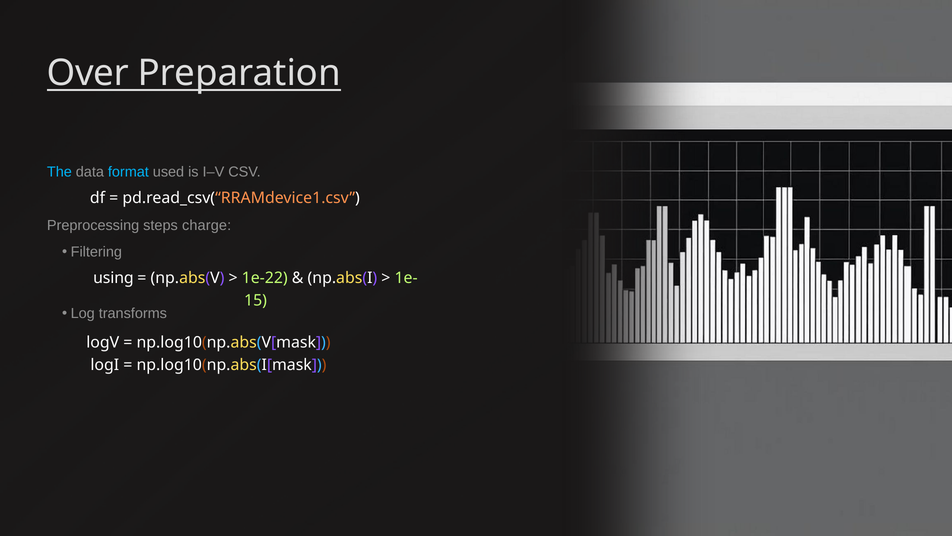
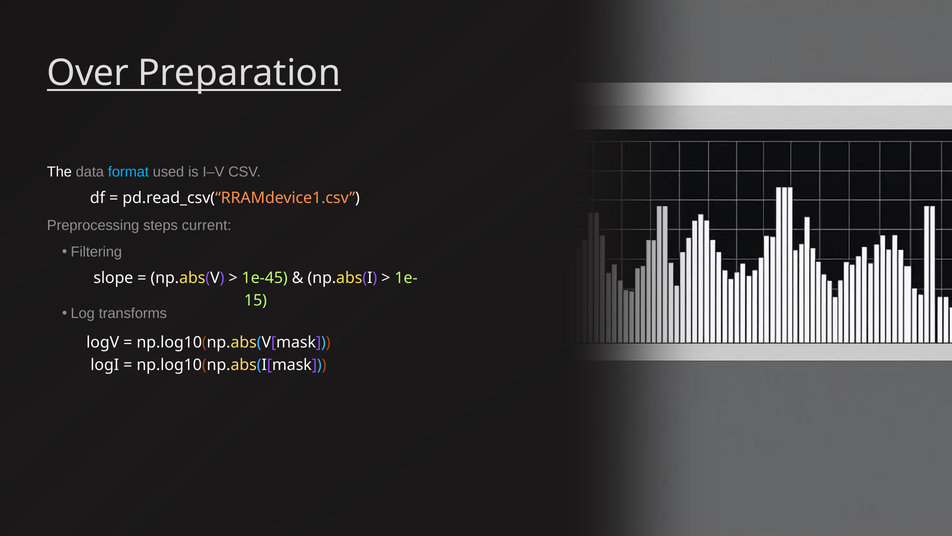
The colour: light blue -> white (59, 172)
charge: charge -> current (207, 225)
using: using -> slope (113, 278)
1e-22: 1e-22 -> 1e-45 (265, 278)
